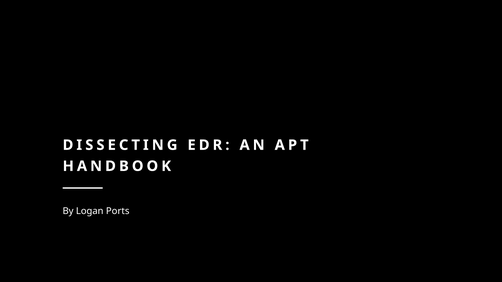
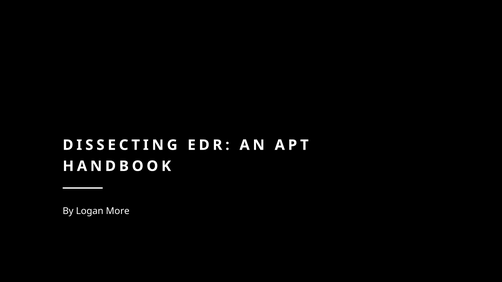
Ports: Ports -> More (118, 211)
